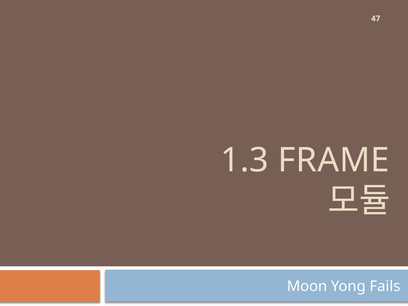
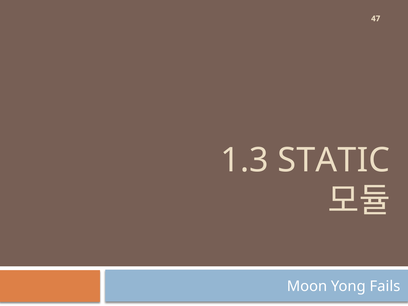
FRAME: FRAME -> STATIC (334, 160)
